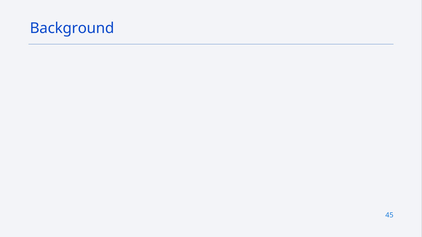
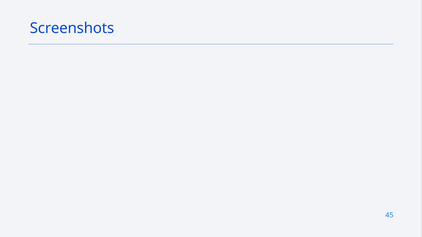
Background: Background -> Screenshots (72, 28)
